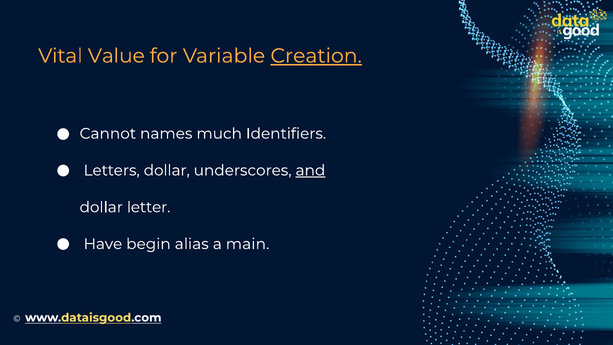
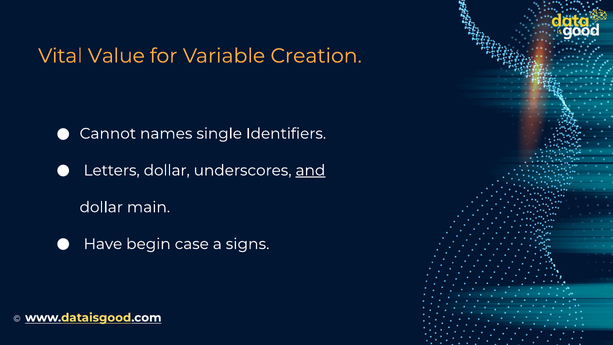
Creation underline: present -> none (316, 56)
much: much -> single (219, 134)
letter: letter -> main (149, 207)
alias: alias -> case (192, 244)
main: main -> signs (248, 244)
